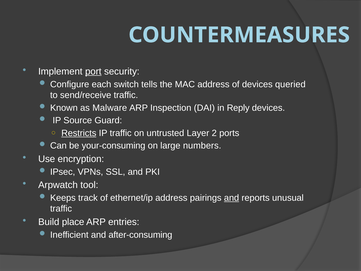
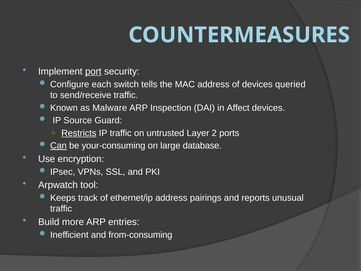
Reply: Reply -> Affect (238, 108)
Can underline: none -> present (58, 146)
numbers: numbers -> database (202, 146)
and underline: present -> none (232, 198)
place: place -> more (73, 222)
after-consuming: after-consuming -> from-consuming (140, 235)
